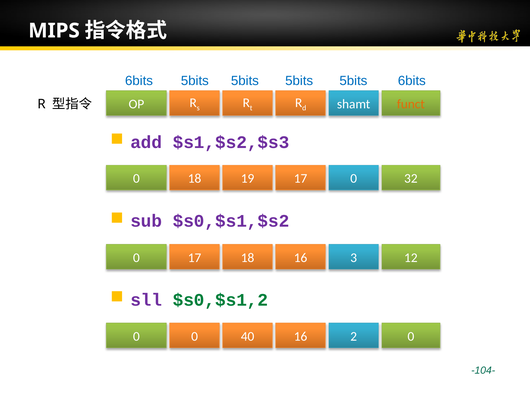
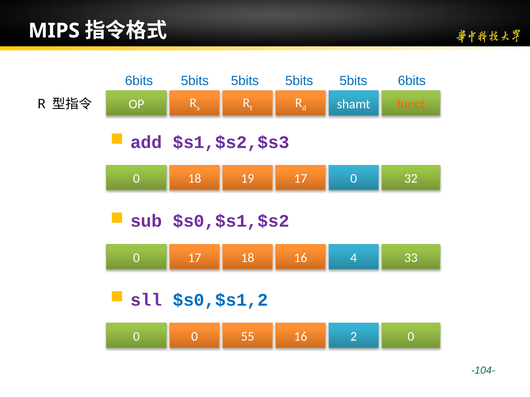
3: 3 -> 4 (354, 258)
12: 12 -> 33 (411, 258)
$s0,$s1,2 colour: green -> blue (220, 300)
40: 40 -> 55 (248, 337)
